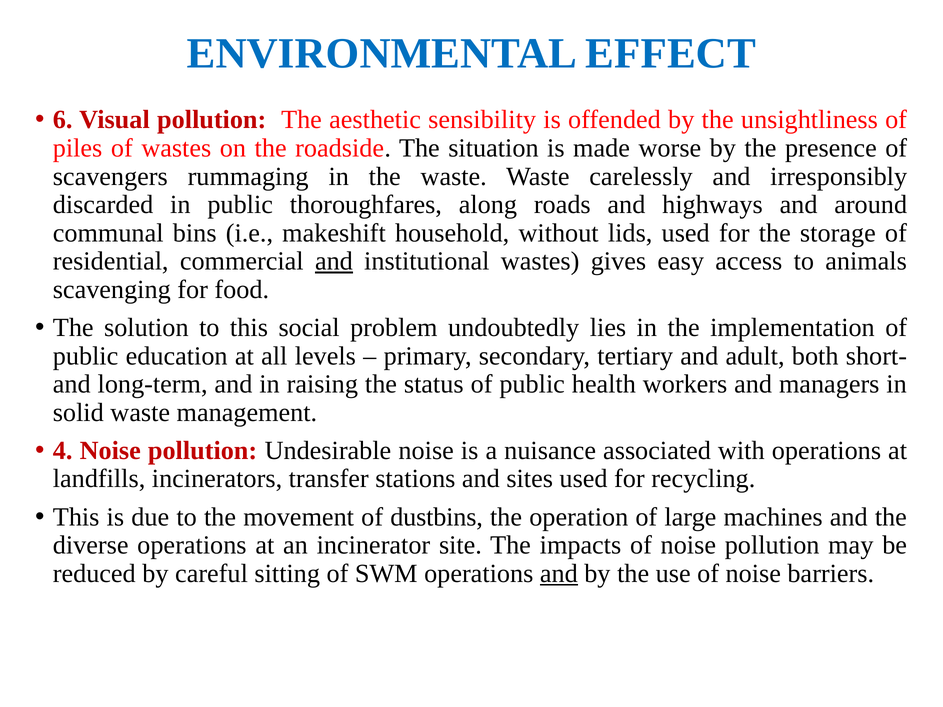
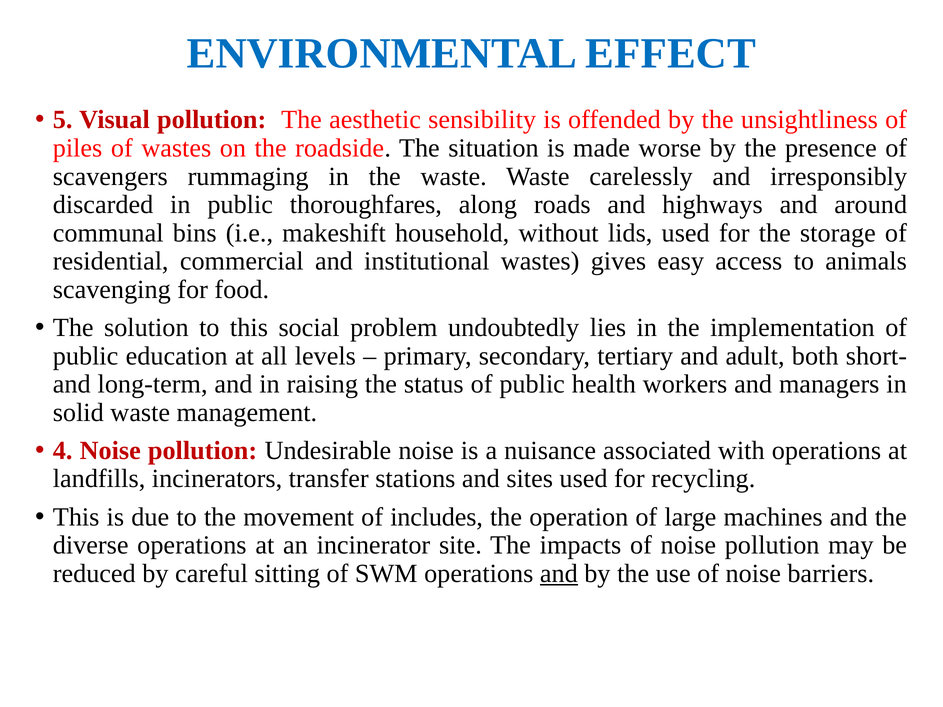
6: 6 -> 5 (63, 120)
and underline: present -> none (334, 261)
dustbins: dustbins -> includes (437, 517)
